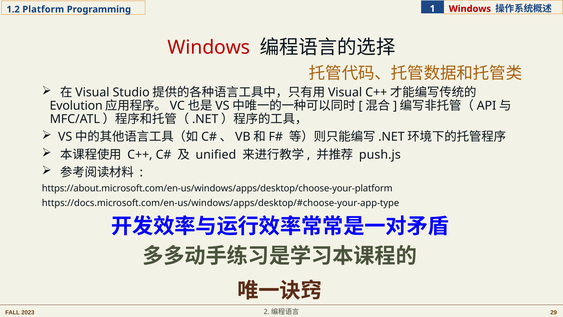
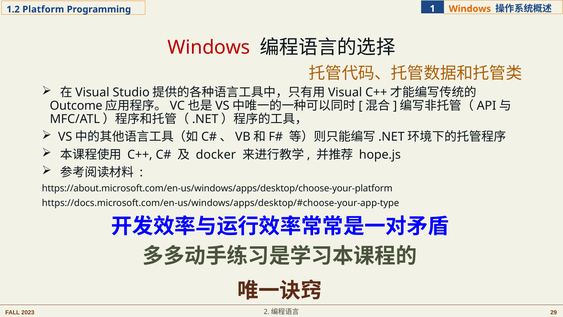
Windows colour: red -> orange (470, 9)
Evolution: Evolution -> Outcome (76, 106)
unified: unified -> docker (216, 154)
push.js: push.js -> hope.js (380, 154)
